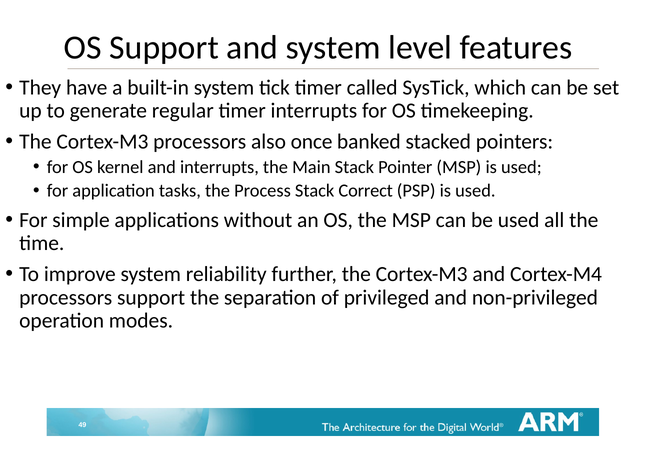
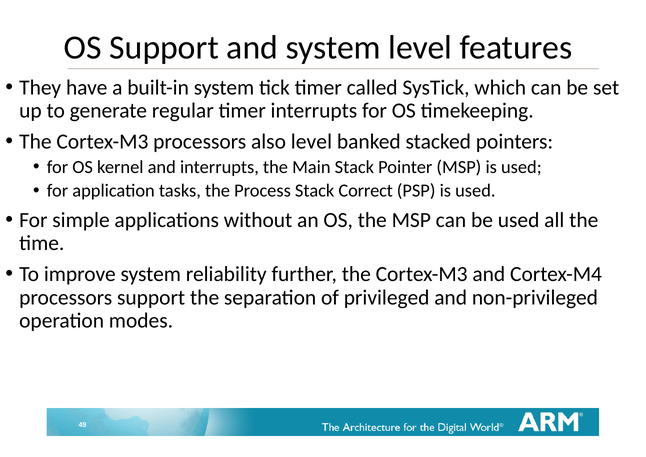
also once: once -> level (311, 142)
